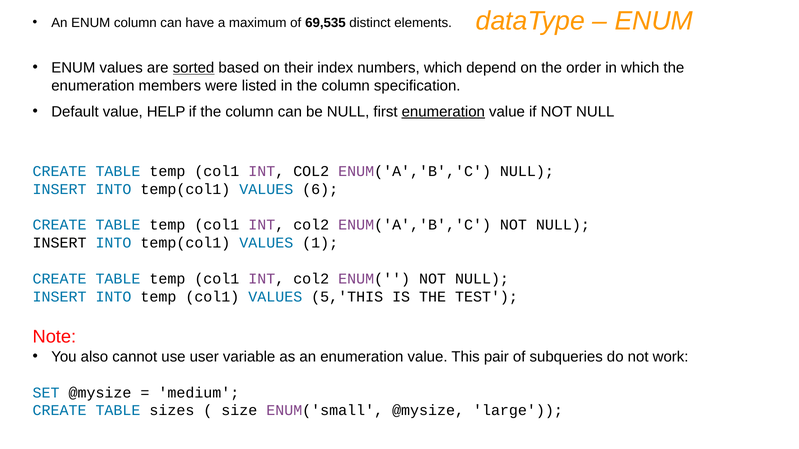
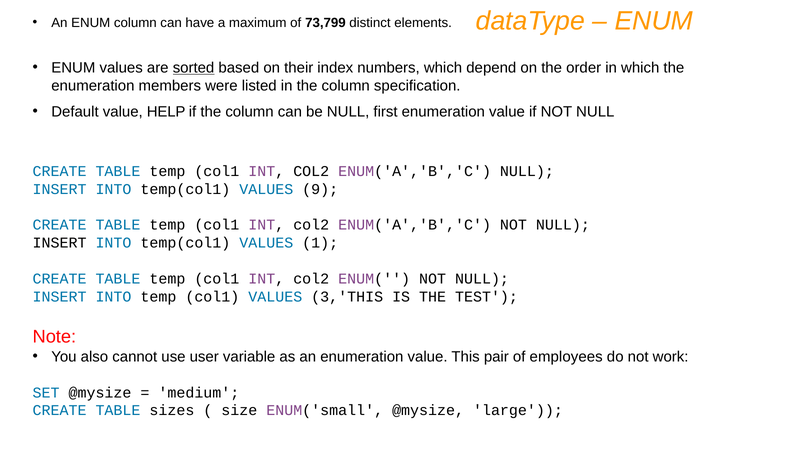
69,535: 69,535 -> 73,799 (325, 23)
enumeration underline: present -> none (443, 112)
6: 6 -> 9 (320, 189)
5,'THIS: 5,'THIS -> 3,'THIS (347, 297)
subqueries: subqueries -> employees (566, 357)
